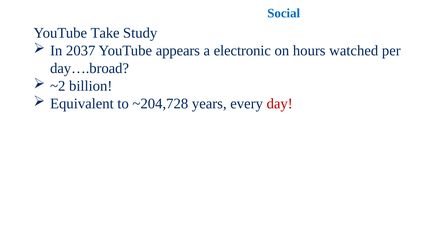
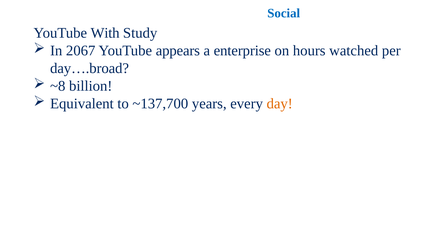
Take: Take -> With (105, 33)
2037: 2037 -> 2067 (81, 51)
electronic: electronic -> enterprise (242, 51)
~2: ~2 -> ~8 (58, 86)
~204,728: ~204,728 -> ~137,700 (160, 104)
day colour: red -> orange (280, 104)
